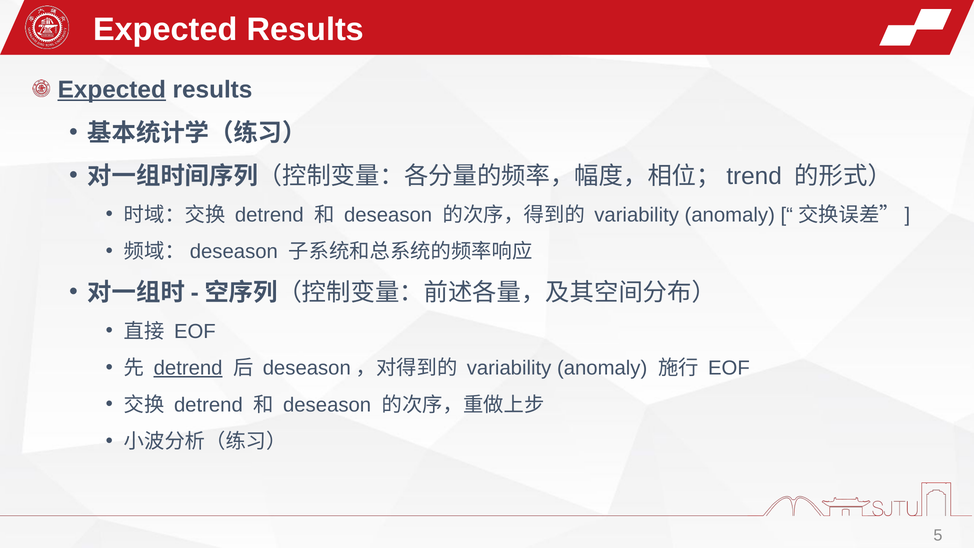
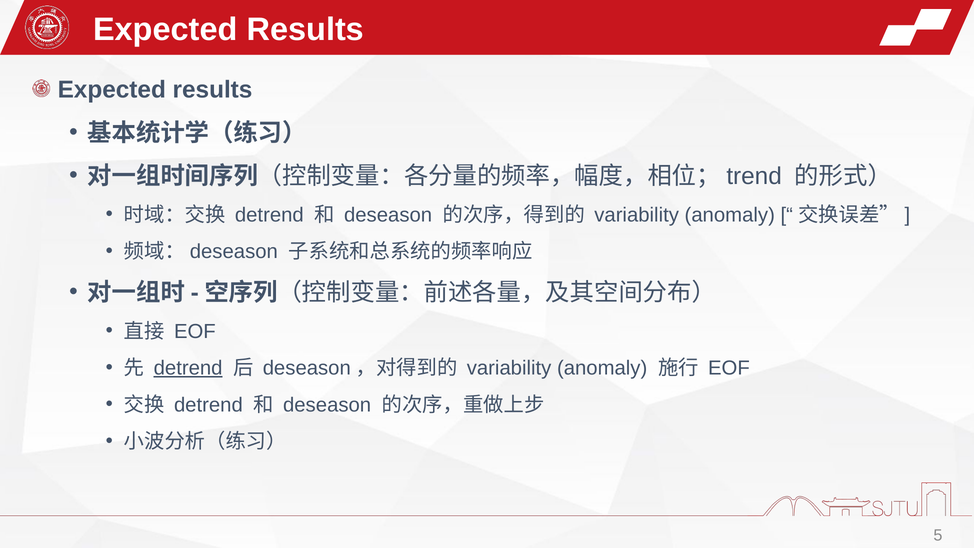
Expected underline: present -> none (112, 90)
